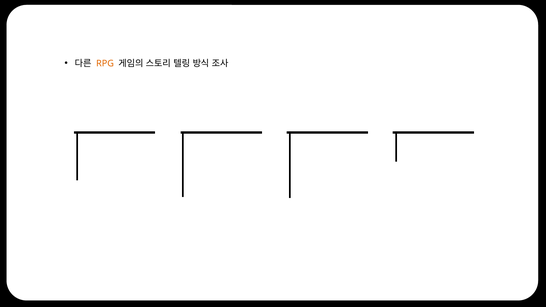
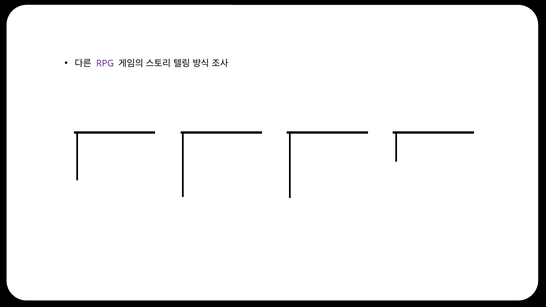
RPG colour: orange -> purple (105, 63)
